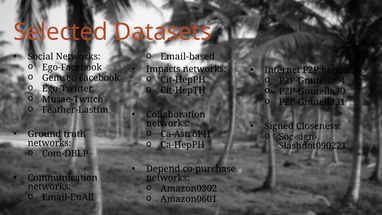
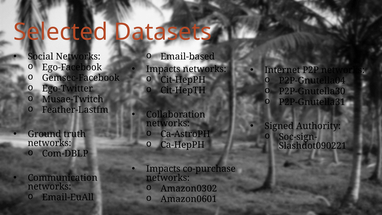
Closeness: Closeness -> Authority (318, 126)
Depend: Depend -> Impacts (163, 169)
